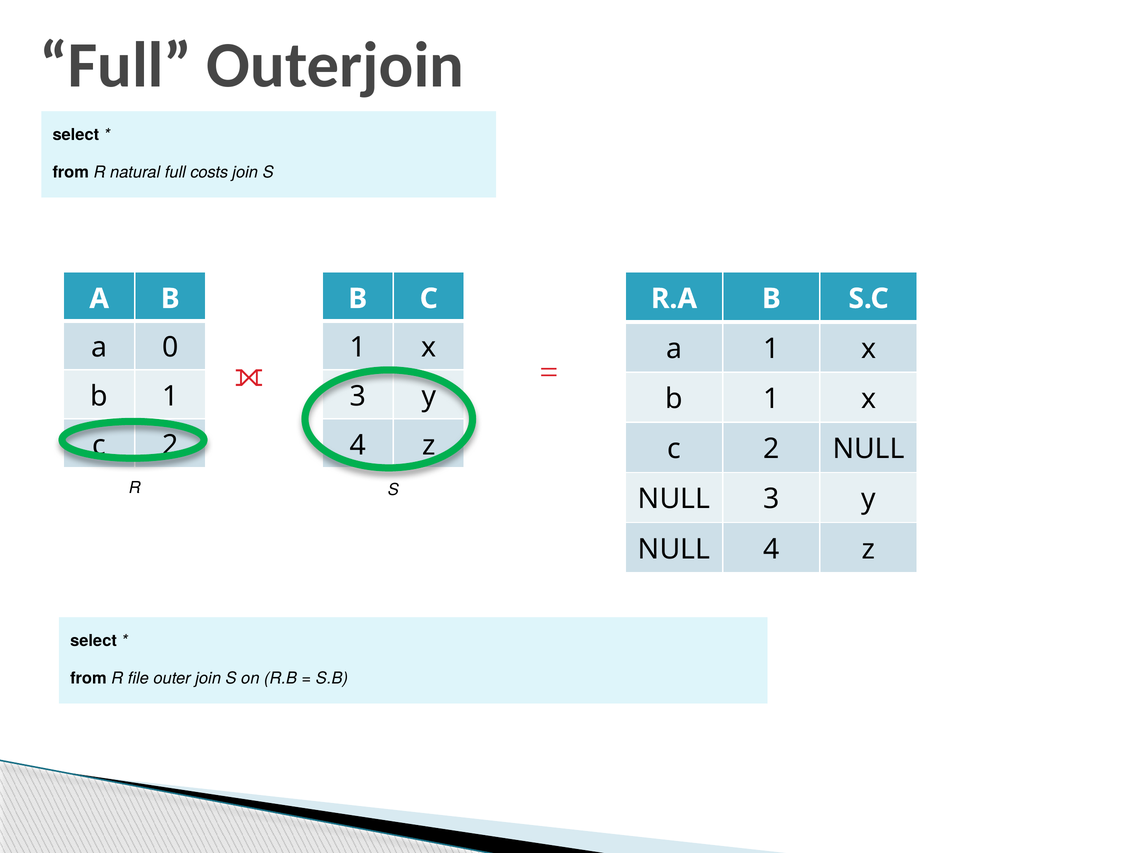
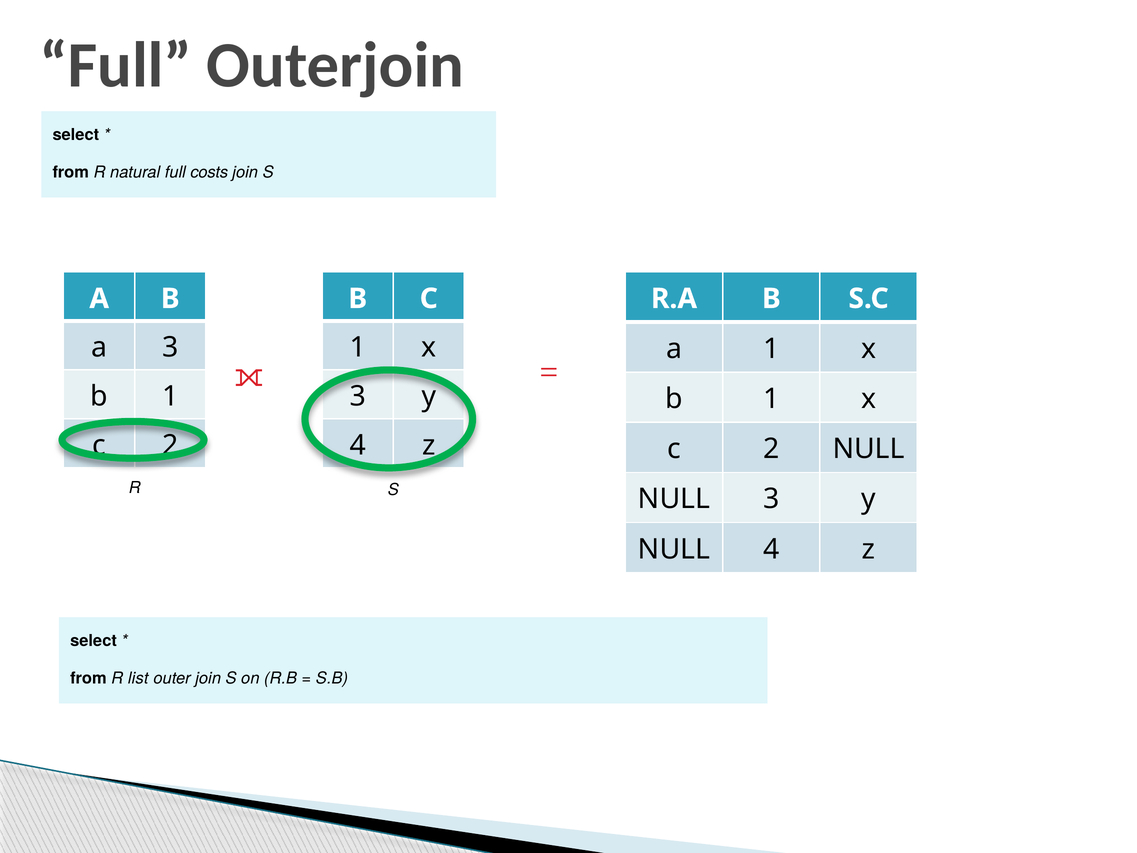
a 0: 0 -> 3 (170, 347)
file: file -> list (138, 678)
